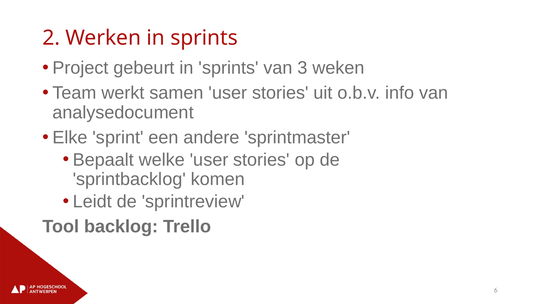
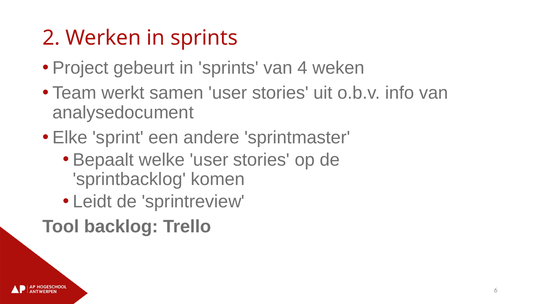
3: 3 -> 4 (303, 68)
